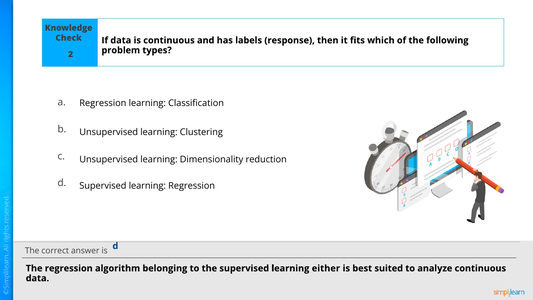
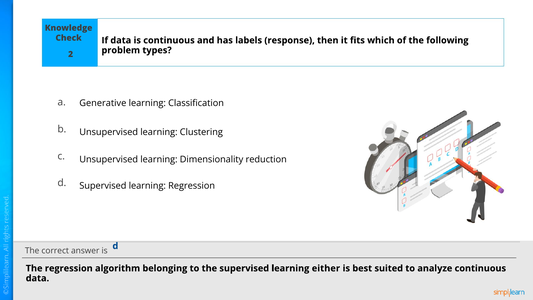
Regression: Regression -> Generative (103, 103)
